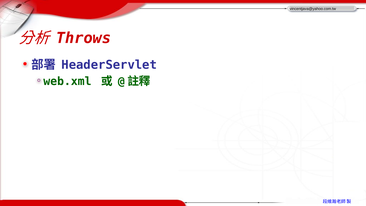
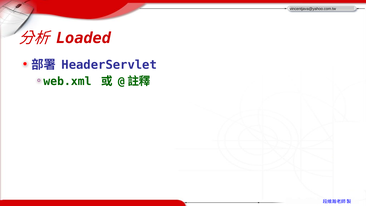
Throws: Throws -> Loaded (84, 38)
